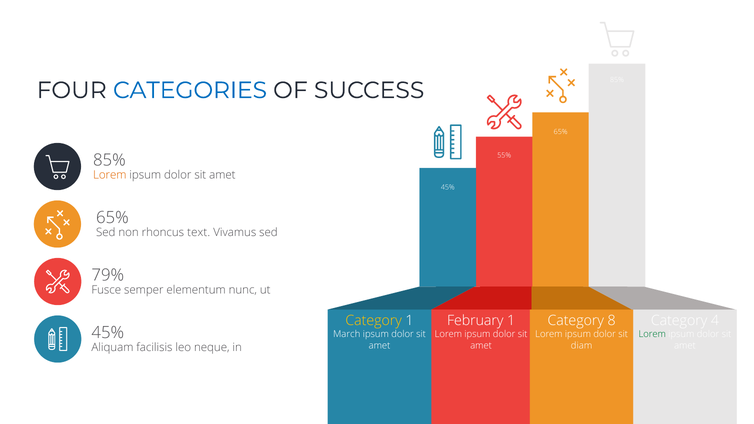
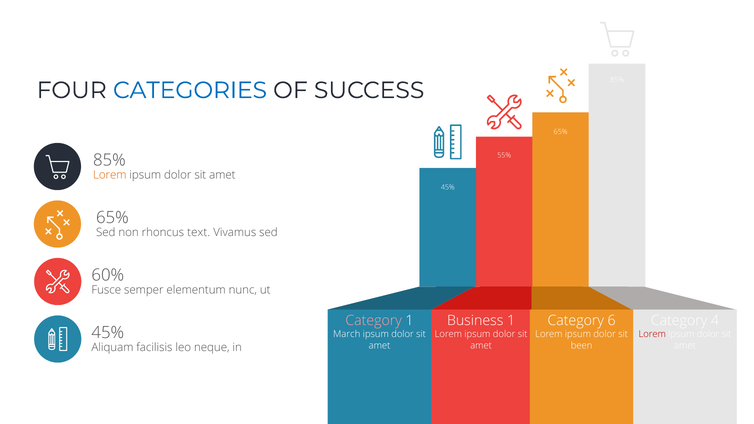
79%: 79% -> 60% (108, 275)
Category colour: yellow -> pink (374, 321)
February: February -> Business (475, 321)
8: 8 -> 6 (612, 321)
Lorem colour: green -> red (652, 334)
diam: diam -> been (582, 346)
